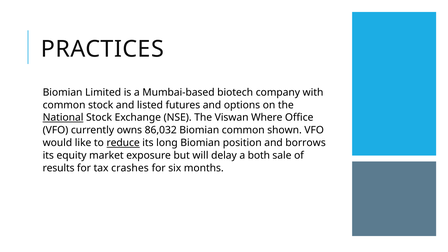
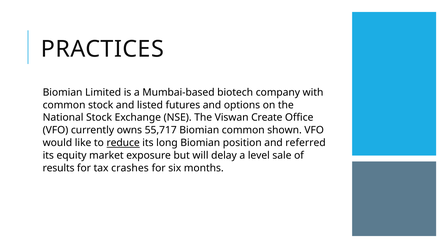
National underline: present -> none (63, 118)
Where: Where -> Create (267, 118)
86,032: 86,032 -> 55,717 (161, 130)
borrows: borrows -> referred (306, 143)
both: both -> level (259, 155)
